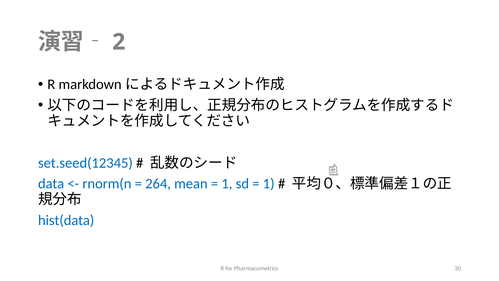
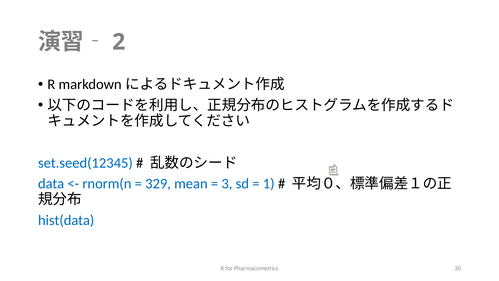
264: 264 -> 329 (158, 184)
1: 1 -> 3 (227, 184)
